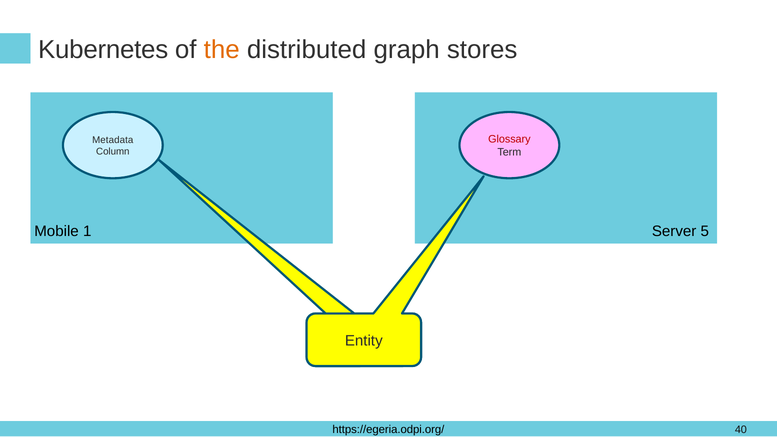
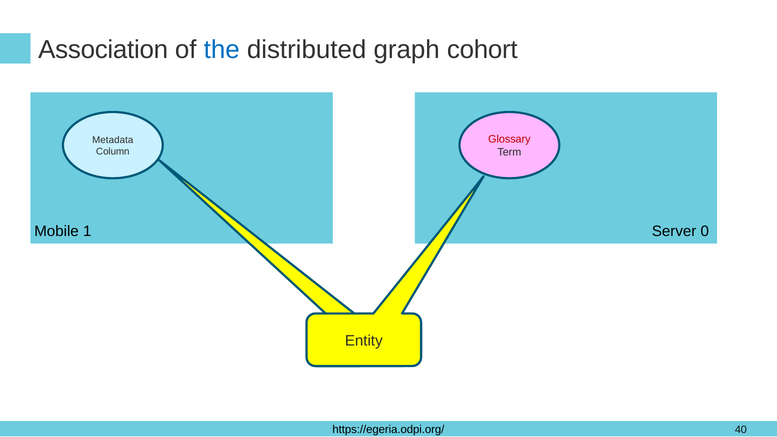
Kubernetes: Kubernetes -> Association (103, 50)
the colour: orange -> blue (222, 50)
stores: stores -> cohort (482, 50)
5: 5 -> 0 (705, 232)
